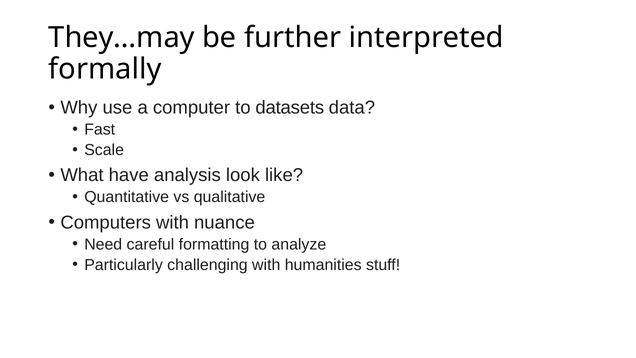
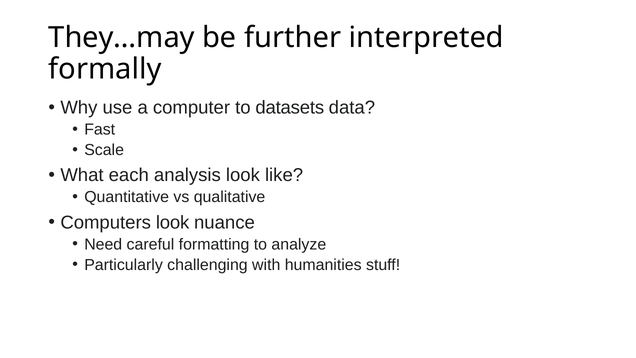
have: have -> each (129, 175)
Computers with: with -> look (173, 222)
